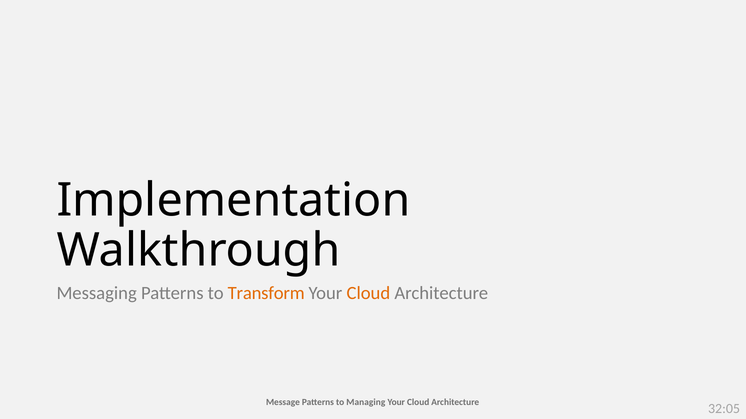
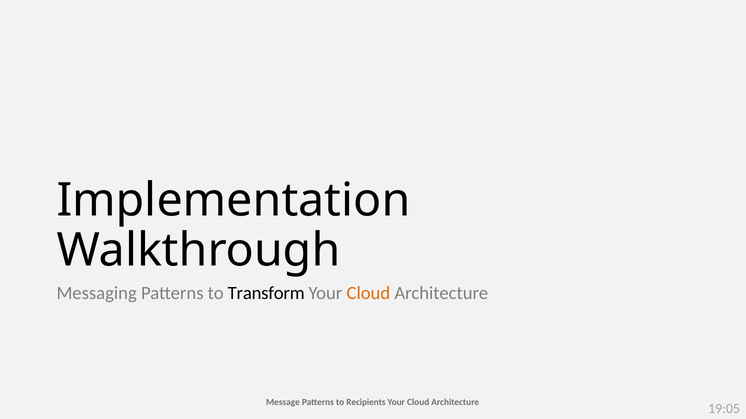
Transform colour: orange -> black (266, 294)
Managing: Managing -> Recipients (366, 403)
32:05: 32:05 -> 19:05 (724, 409)
